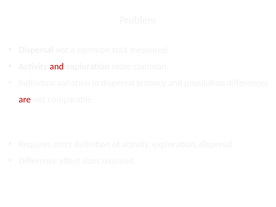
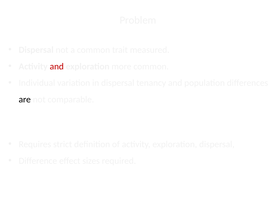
are colour: red -> black (25, 100)
